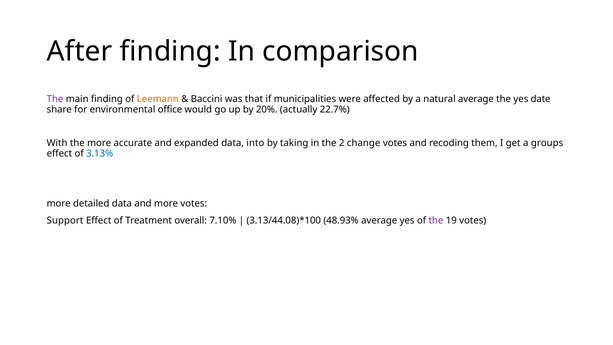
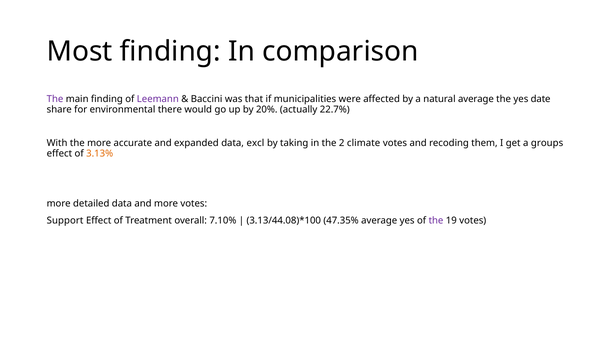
After: After -> Most (80, 51)
Leemann colour: orange -> purple (158, 99)
office: office -> there (170, 110)
into: into -> excl (255, 143)
change: change -> climate (364, 143)
3.13% colour: blue -> orange (100, 153)
48.93%: 48.93% -> 47.35% (341, 220)
